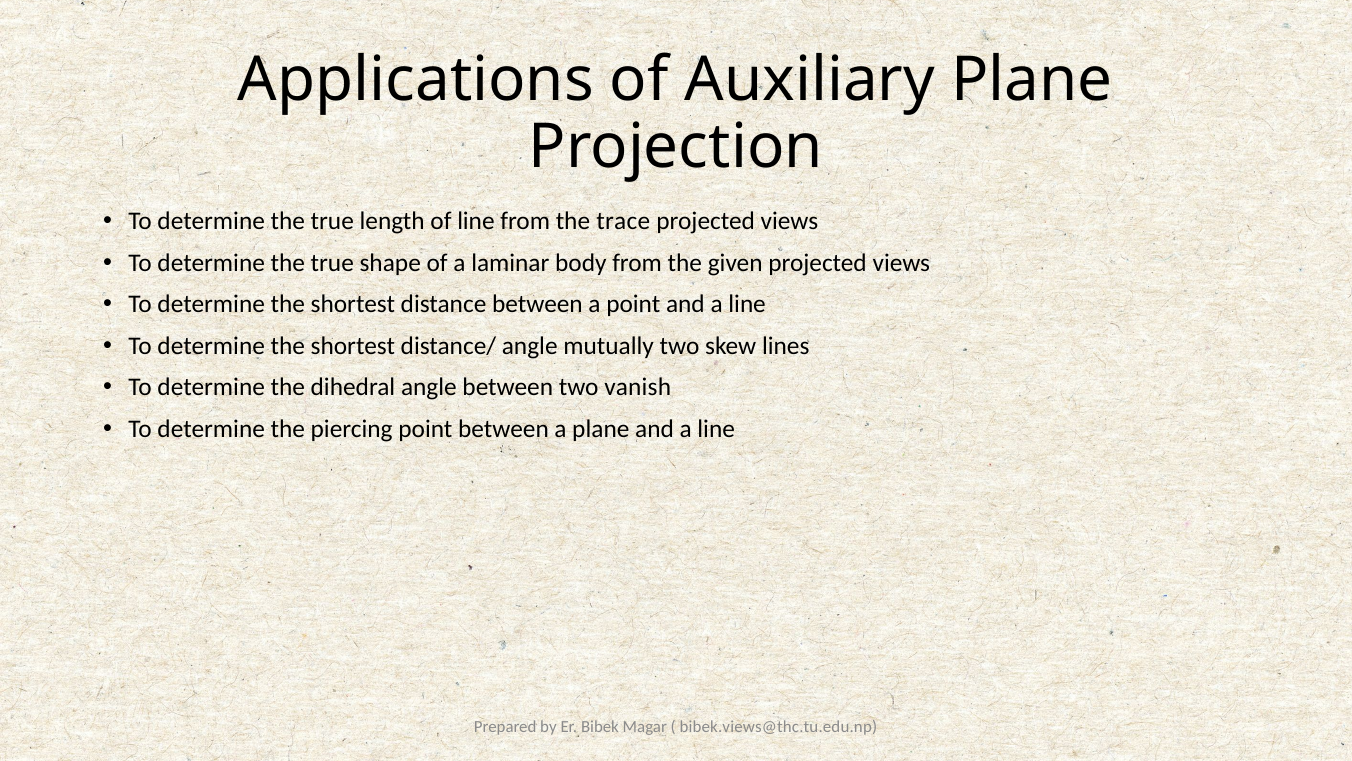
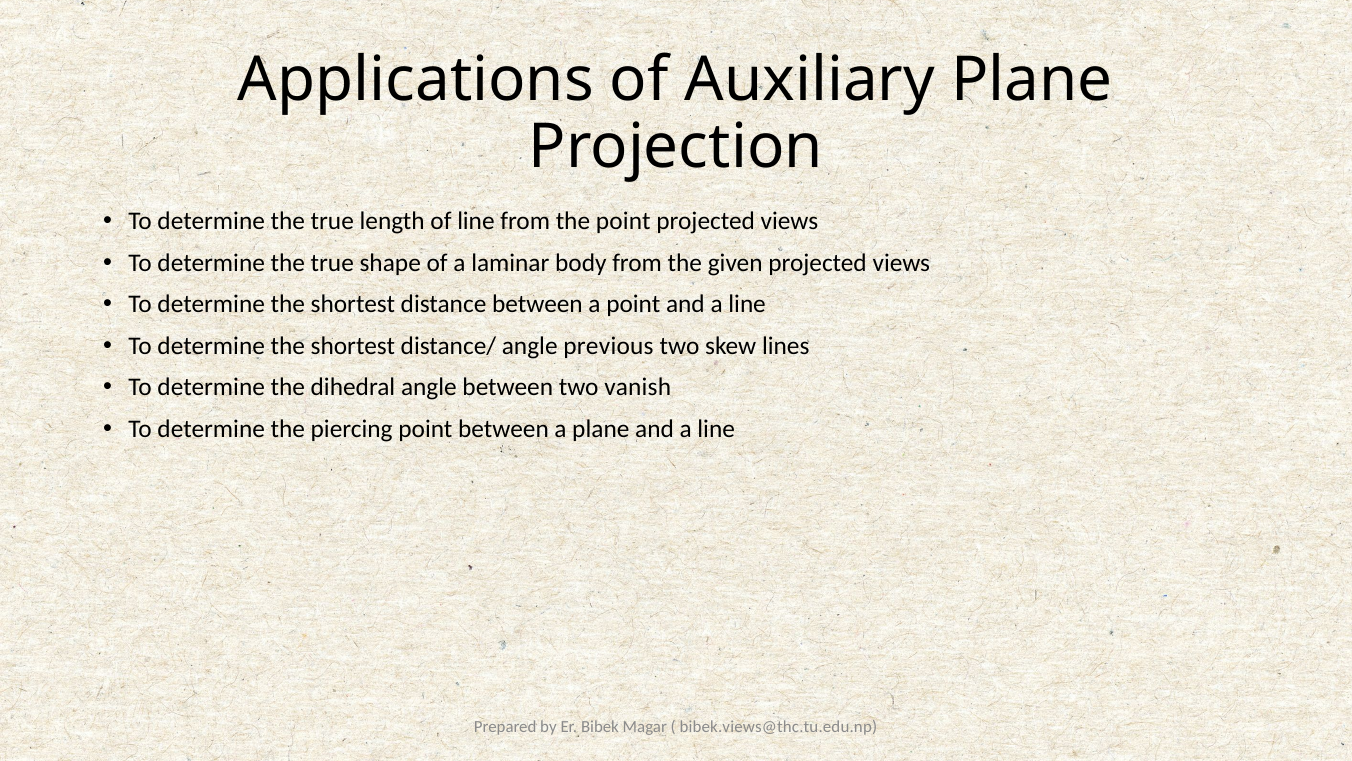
the trace: trace -> point (623, 221)
mutually: mutually -> previous (608, 345)
